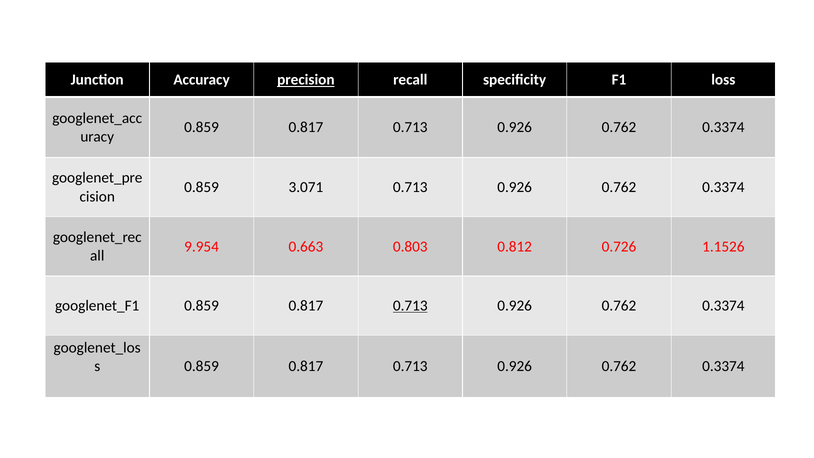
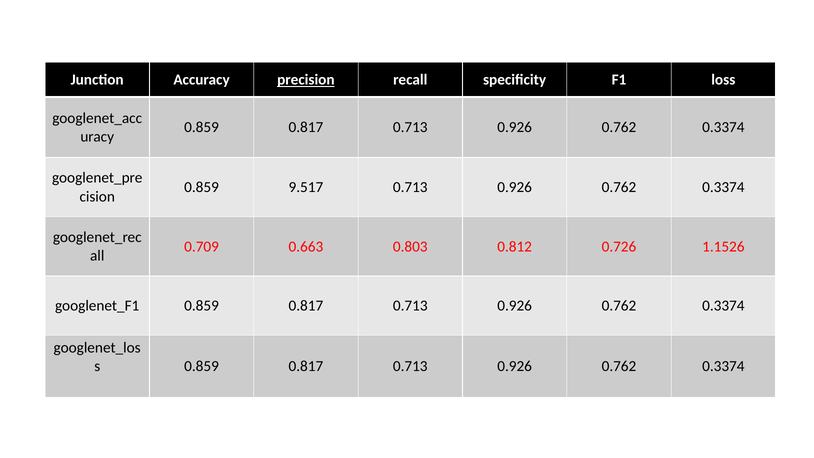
3.071: 3.071 -> 9.517 (306, 187)
9.954: 9.954 -> 0.709 (202, 246)
0.713 underline: present -> none (410, 306)
